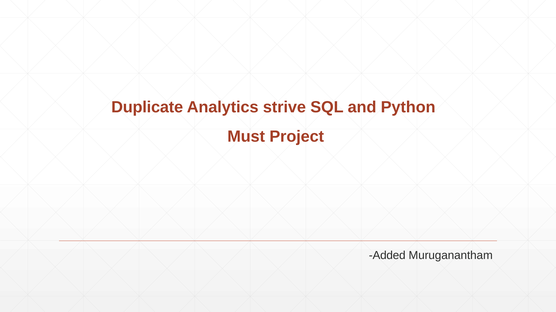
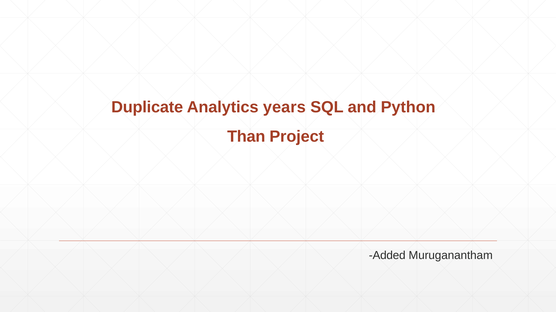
strive: strive -> years (284, 107)
Must: Must -> Than (246, 136)
